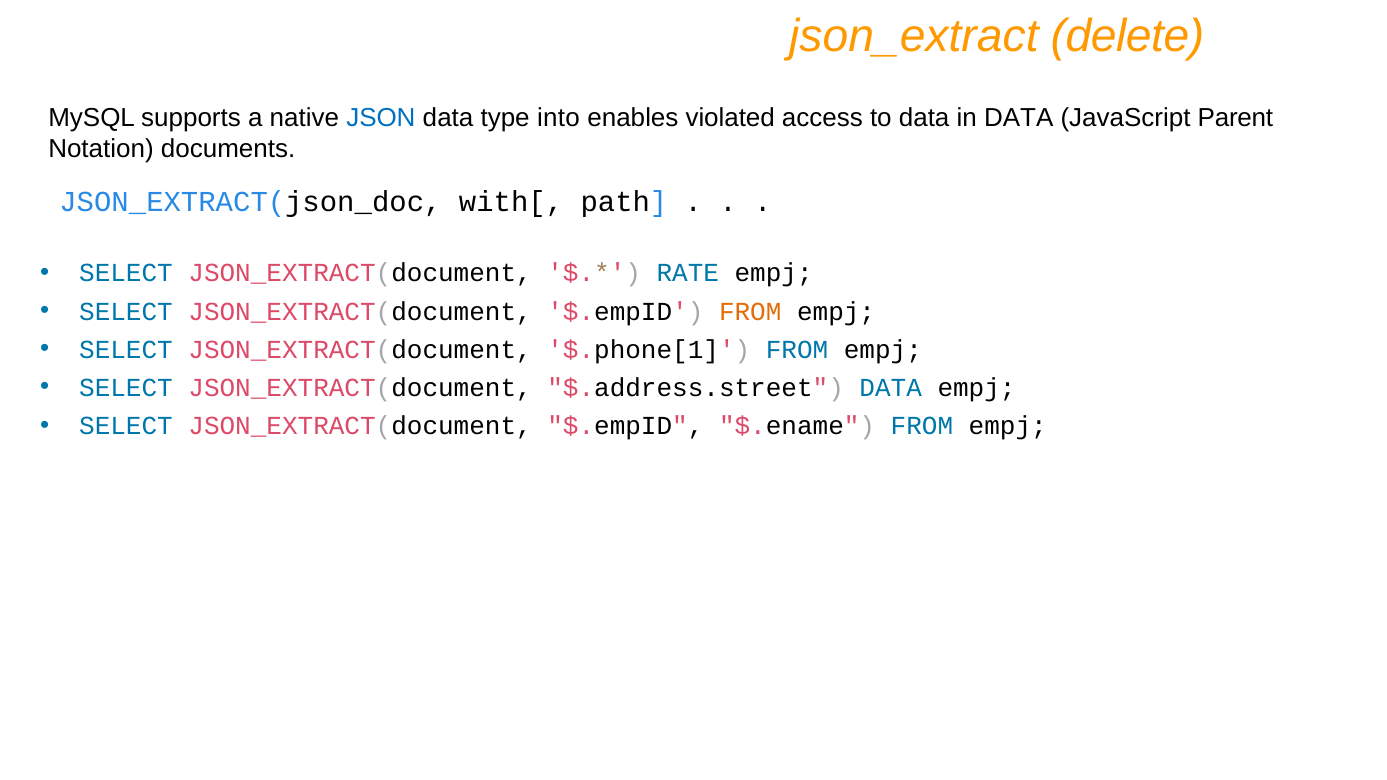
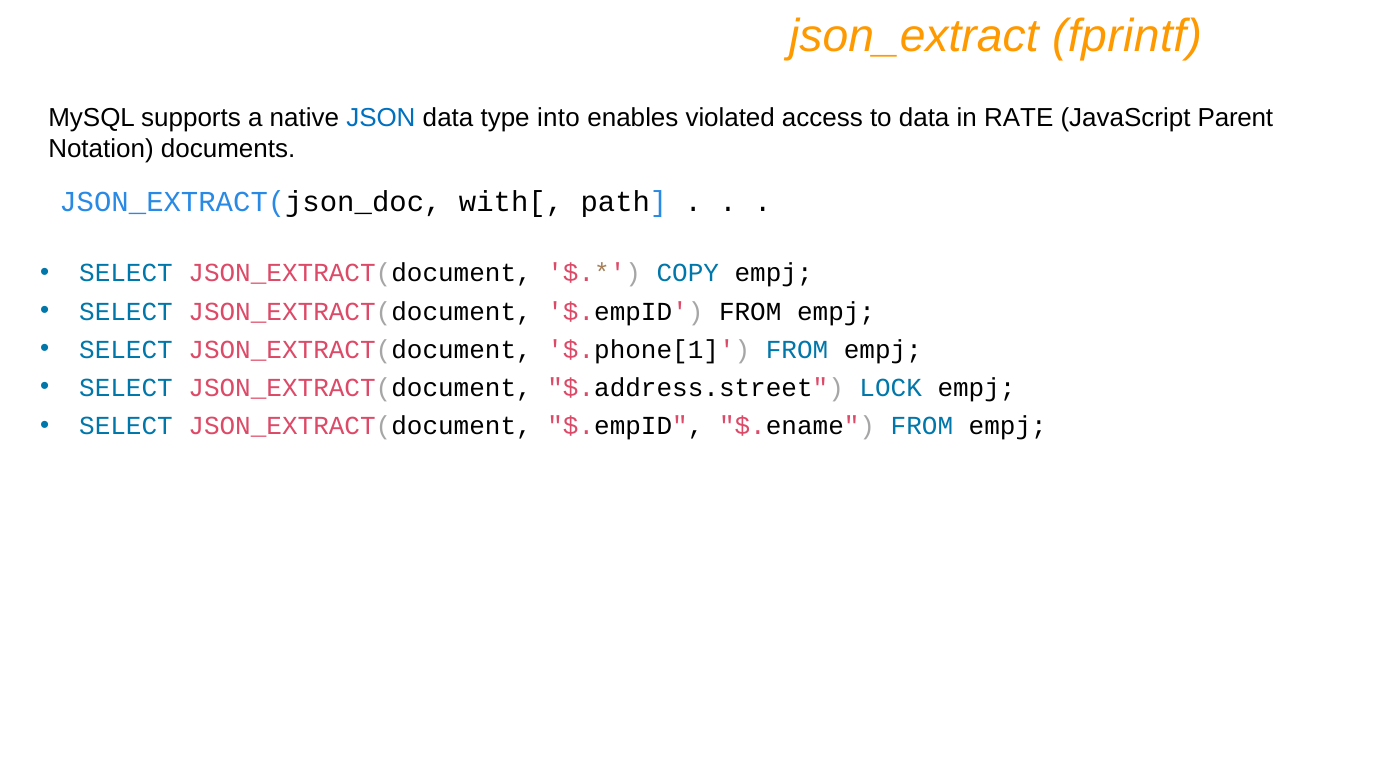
delete: delete -> fprintf (1127, 36)
in DATA: DATA -> RATE (1019, 118)
RATE: RATE -> COPY (688, 274)
FROM colour: orange -> black (750, 312)
$.address.street DATA: DATA -> LOCK (891, 388)
